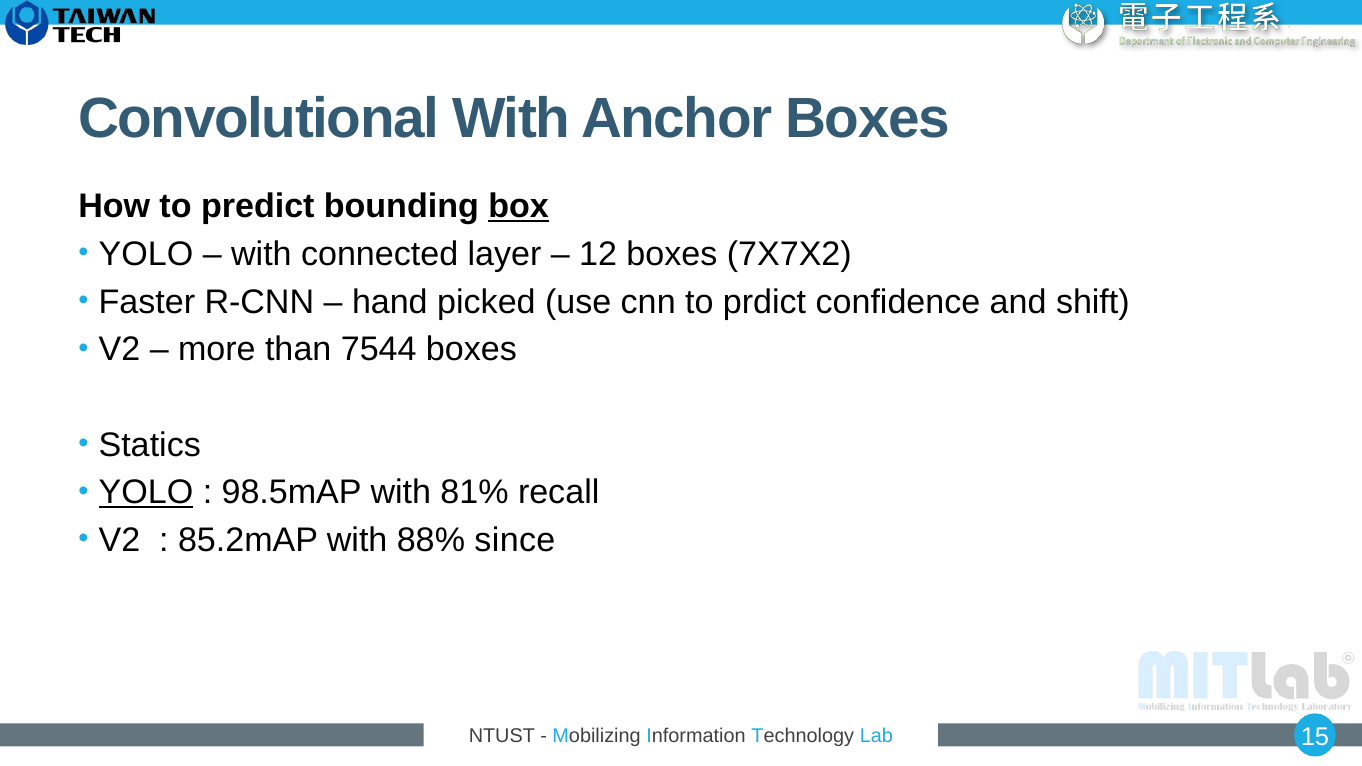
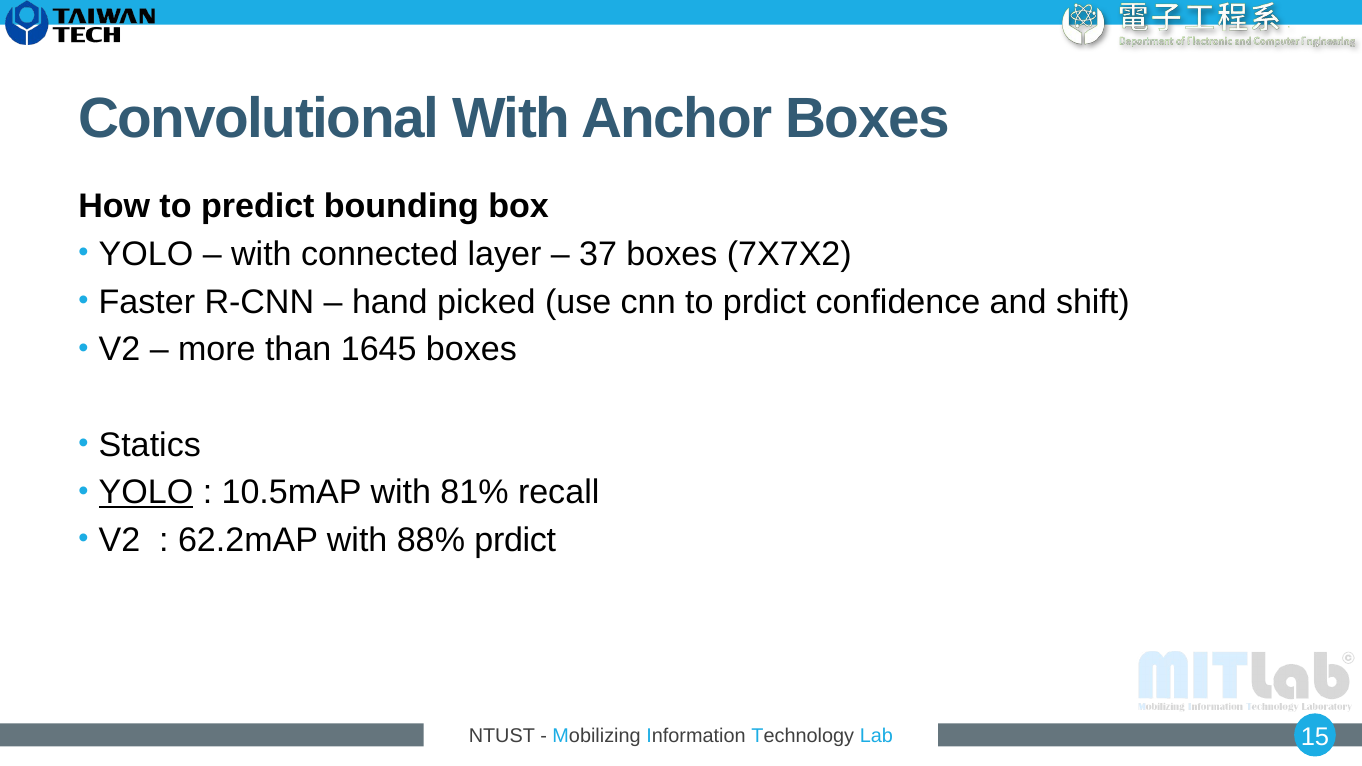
box underline: present -> none (519, 207)
12: 12 -> 37 (598, 254)
7544: 7544 -> 1645 (379, 350)
98.5mAP: 98.5mAP -> 10.5mAP (292, 493)
85.2mAP: 85.2mAP -> 62.2mAP (248, 540)
88% since: since -> prdict (515, 540)
